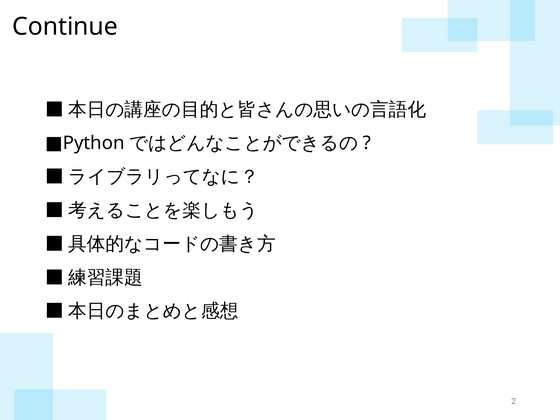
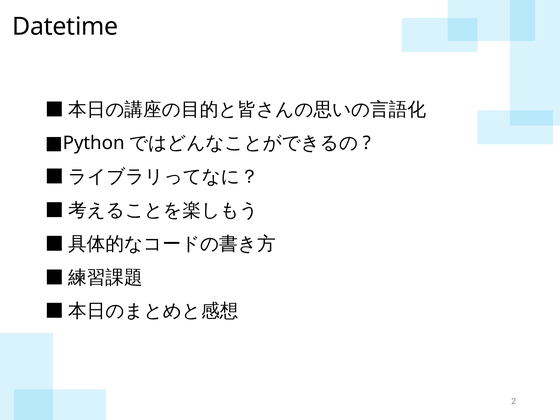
Continue: Continue -> Datetime (65, 27)
